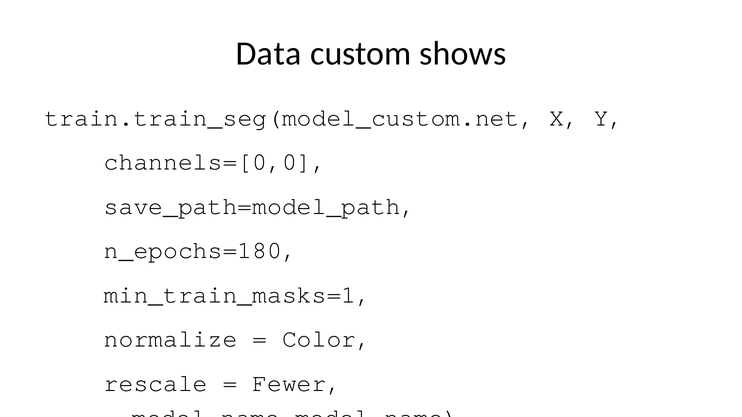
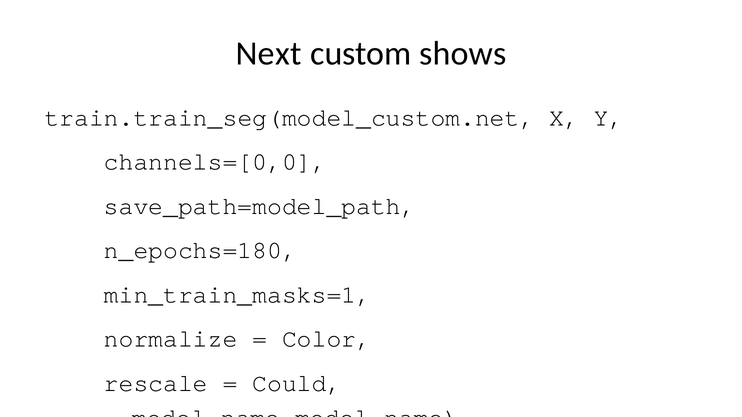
Data: Data -> Next (269, 54)
Fewer: Fewer -> Could (297, 383)
